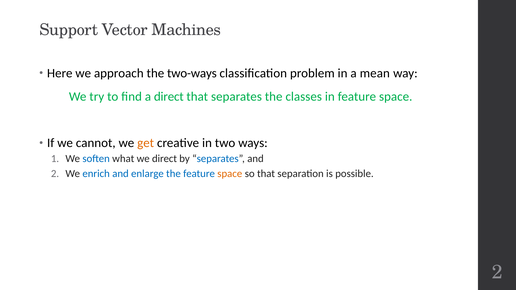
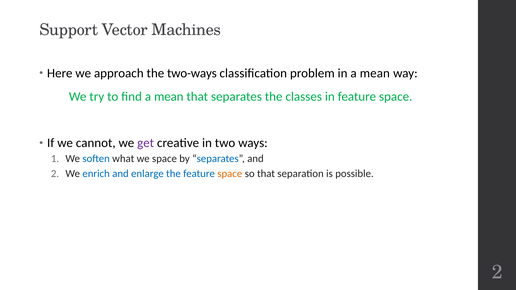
find a direct: direct -> mean (169, 96)
get colour: orange -> purple (146, 143)
we direct: direct -> space (164, 159)
